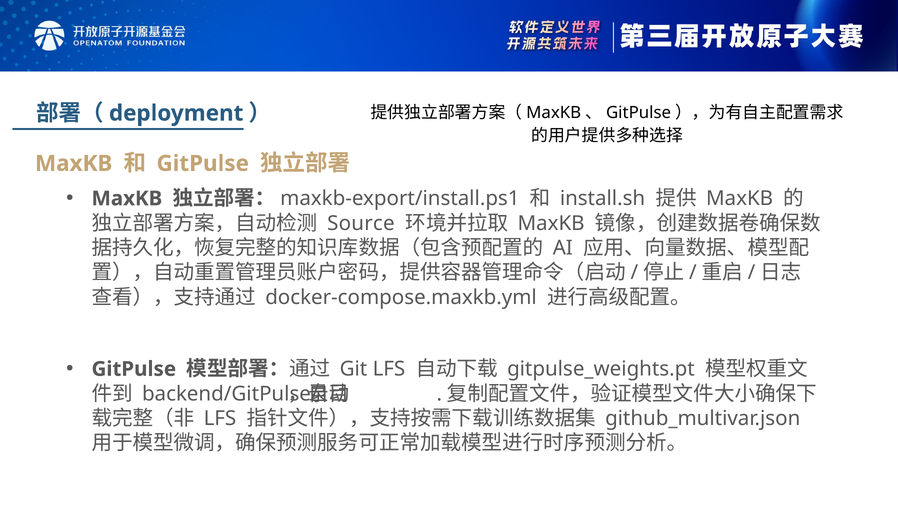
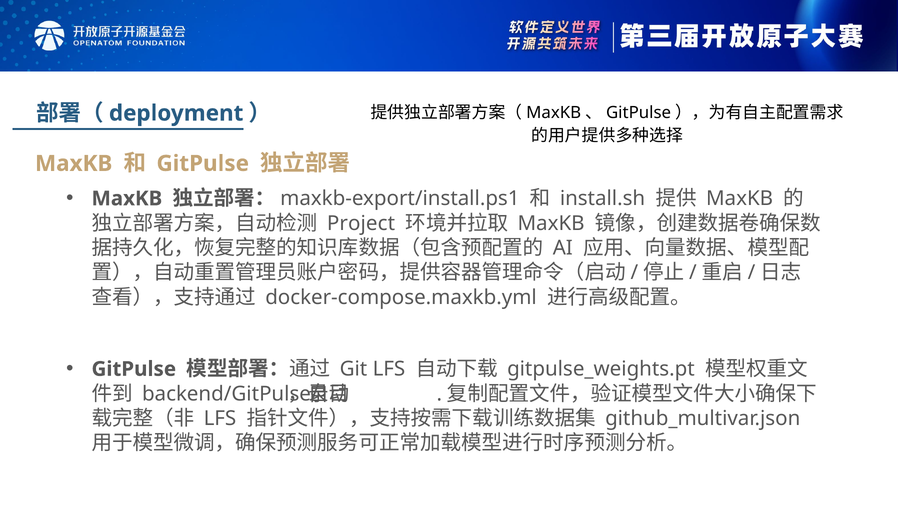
Source: Source -> Project (361, 223)
